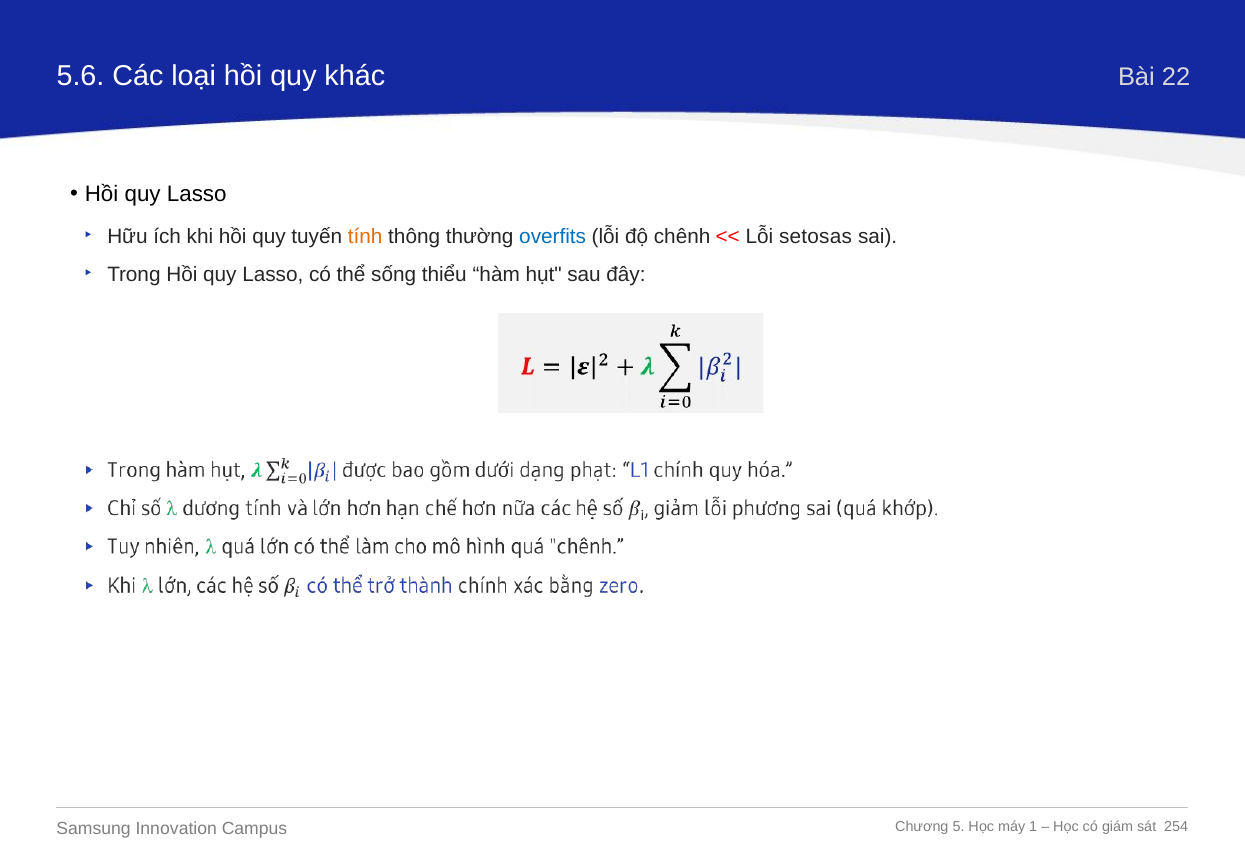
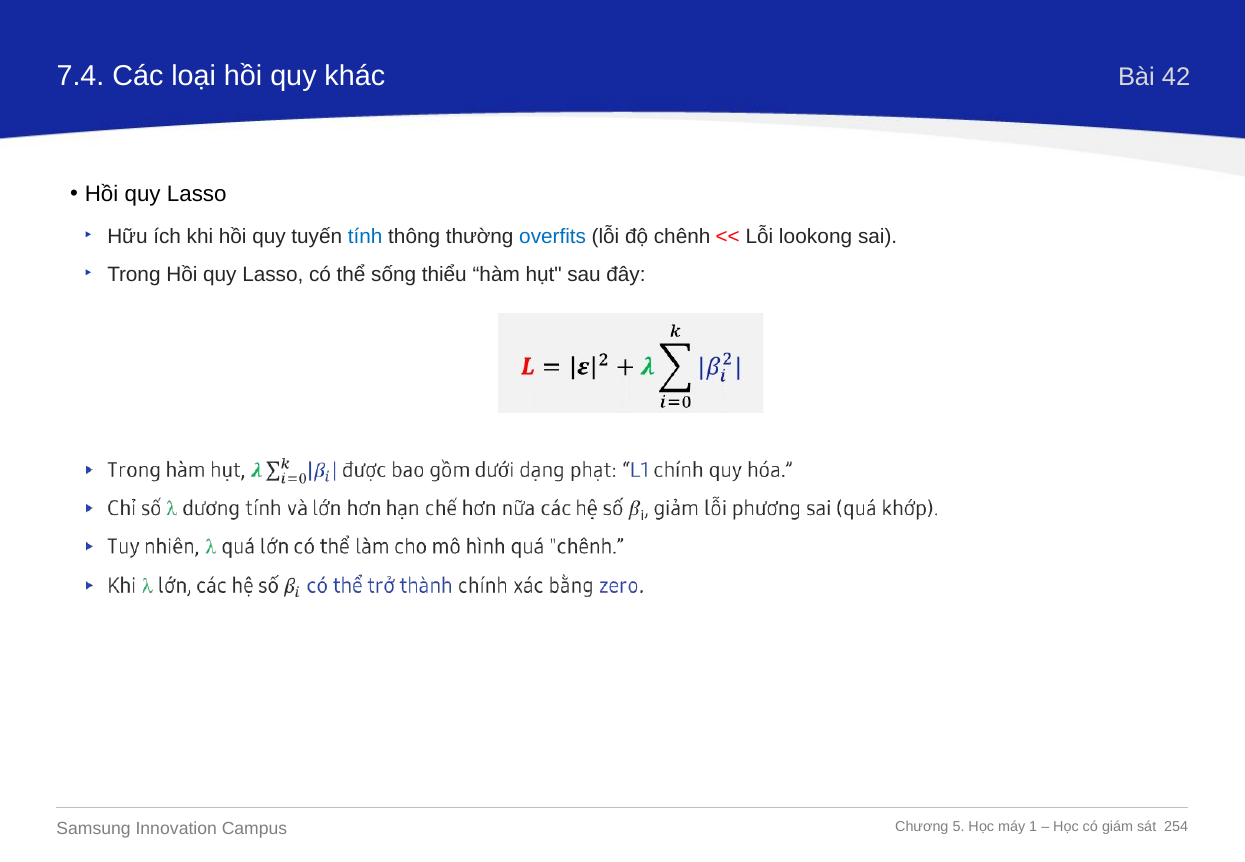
5.6: 5.6 -> 7.4 (80, 76)
22: 22 -> 42 (1176, 78)
tính colour: orange -> blue (365, 237)
setosas: setosas -> lookong (816, 237)
